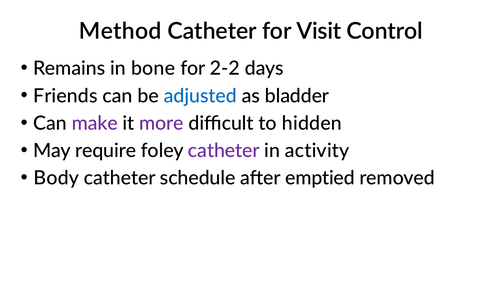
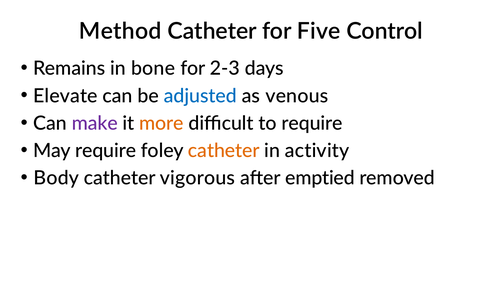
Visit: Visit -> Five (319, 31)
2-2: 2-2 -> 2-3 (225, 68)
Friends: Friends -> Elevate (65, 96)
bladder: bladder -> venous (297, 96)
more colour: purple -> orange (161, 123)
to hidden: hidden -> require (312, 123)
catheter colour: purple -> orange (224, 151)
schedule: schedule -> vigorous (198, 178)
